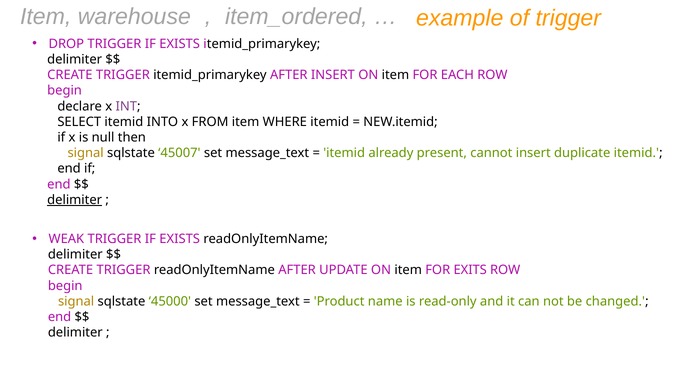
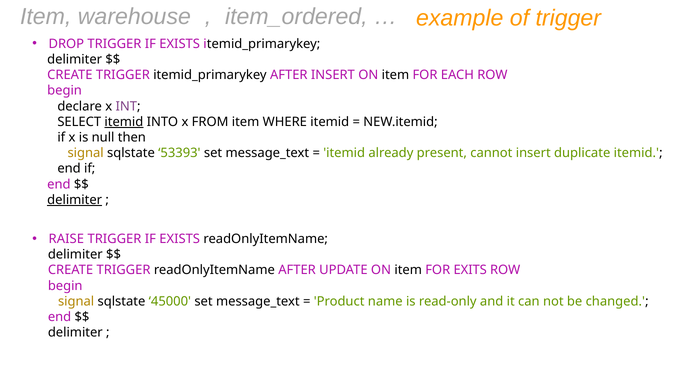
itemid underline: none -> present (124, 122)
45007: 45007 -> 53393 (179, 153)
WEAK: WEAK -> RAISE (66, 239)
